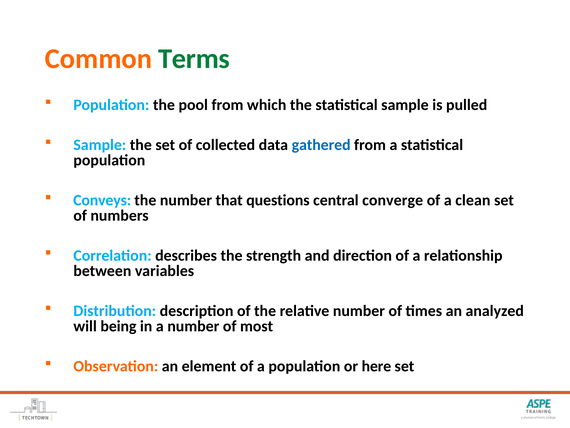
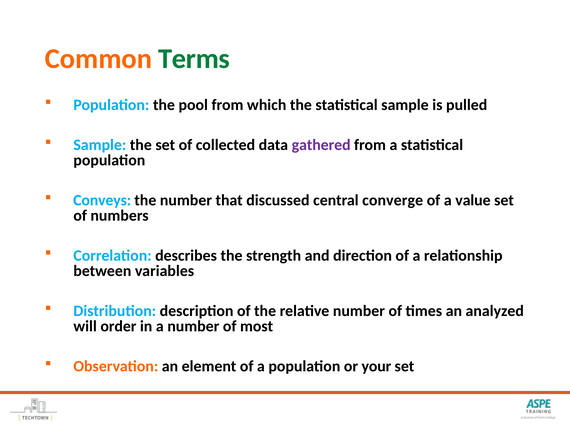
gathered colour: blue -> purple (321, 145)
questions: questions -> discussed (278, 200)
clean: clean -> value (473, 200)
being: being -> order (118, 326)
here: here -> your (376, 366)
